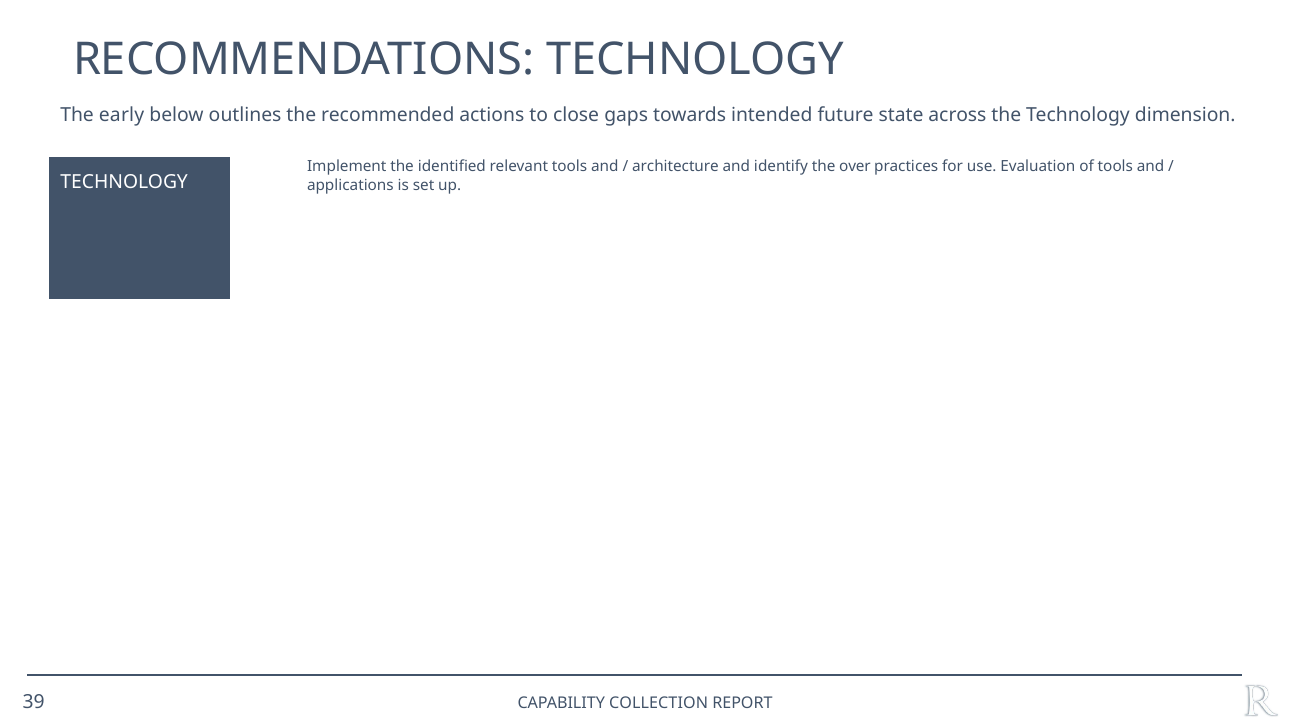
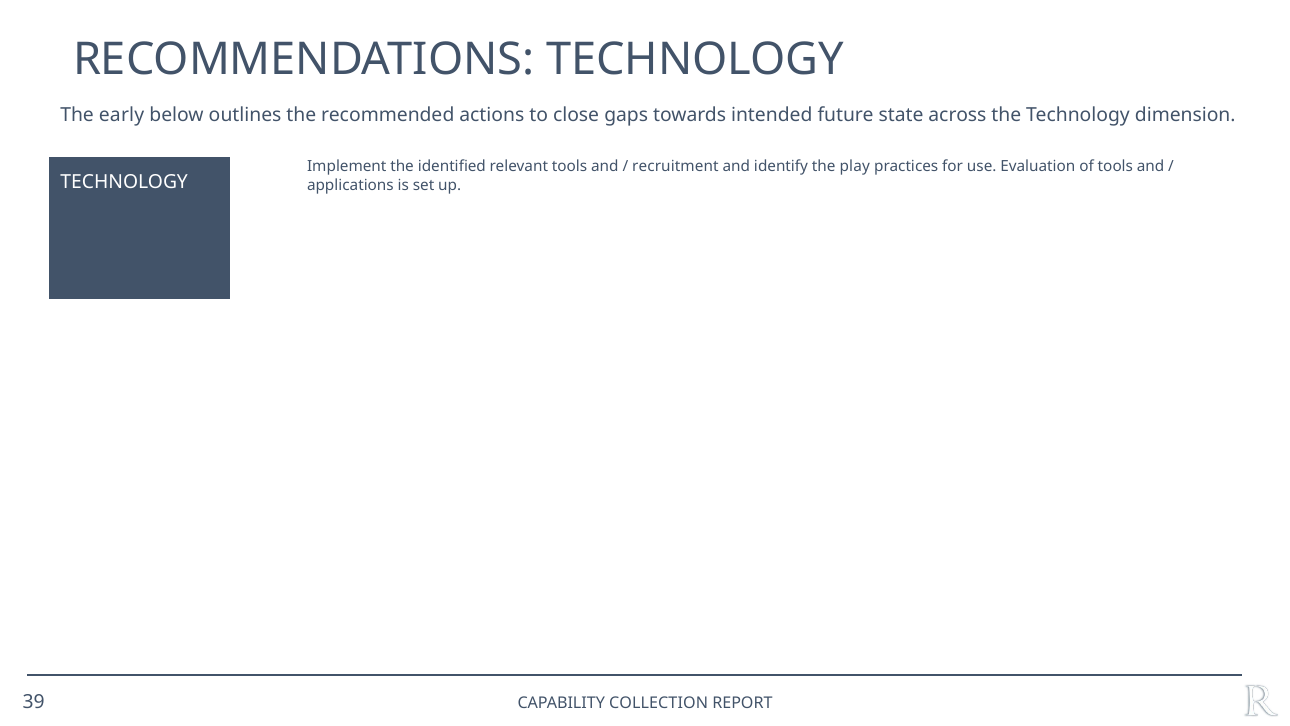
architecture: architecture -> recruitment (675, 167)
over: over -> play (855, 167)
